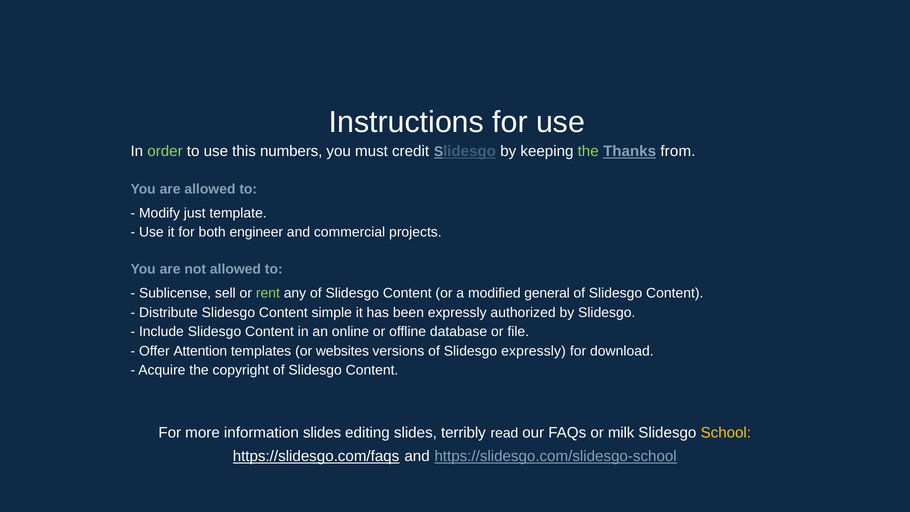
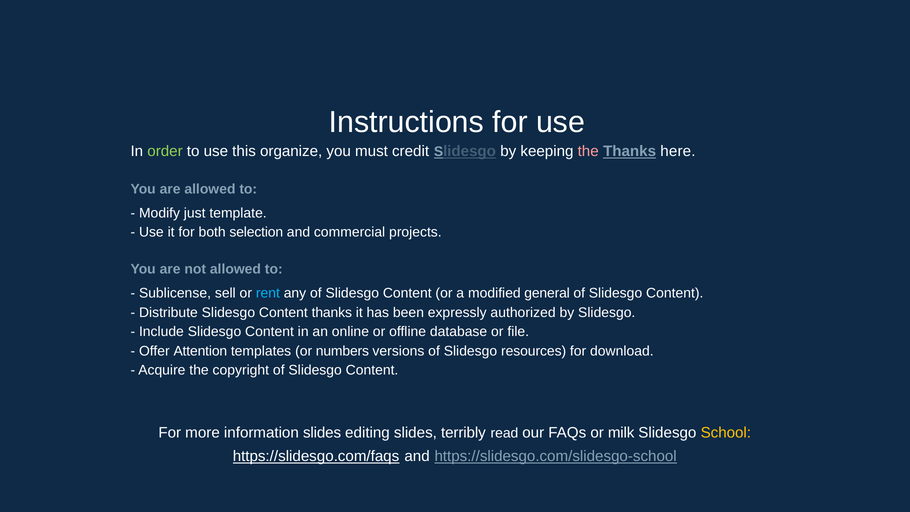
numbers: numbers -> organize (291, 151)
the colour: light green -> pink (588, 151)
from: from -> here (678, 151)
engineer: engineer -> selection (256, 232)
rent colour: light green -> light blue (268, 293)
Content simple: simple -> thanks (332, 313)
websites: websites -> numbers (342, 351)
Slidesgo expressly: expressly -> resources (534, 351)
